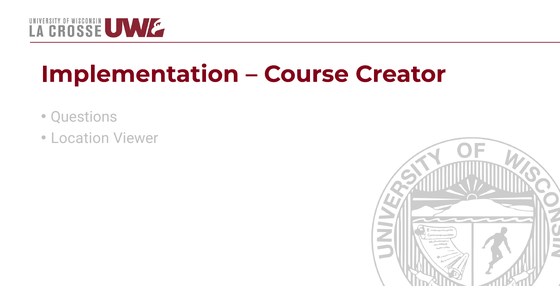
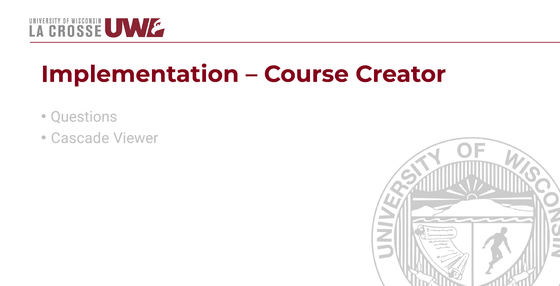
Location: Location -> Cascade (80, 138)
